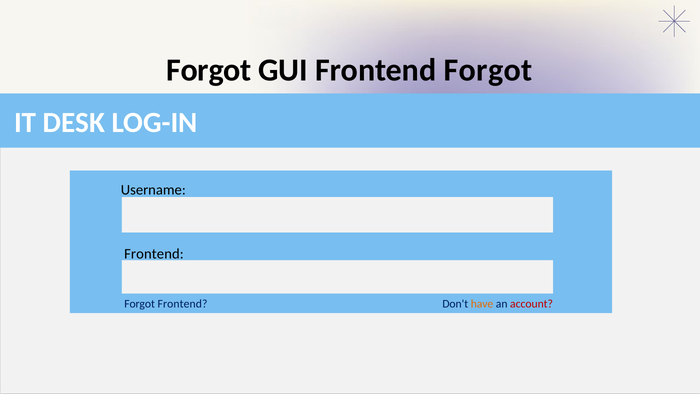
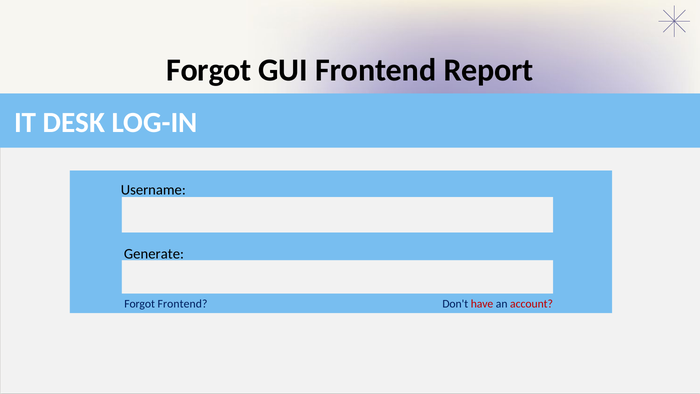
GUI Frontend Forgot: Forgot -> Report (488, 70)
Frontend: Frontend -> Generate (154, 254)
have colour: orange -> red (482, 304)
